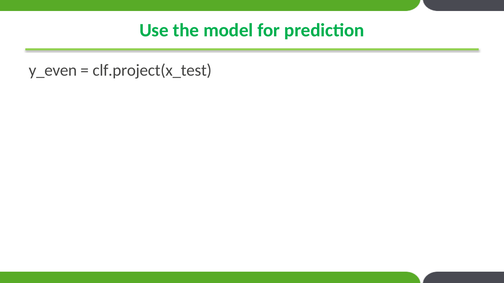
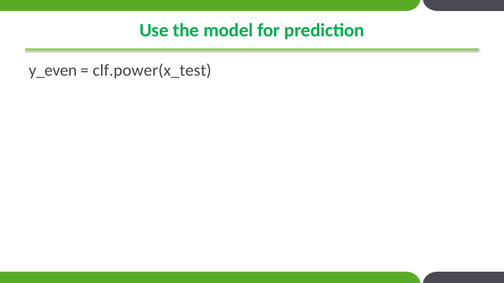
clf.project(x_test: clf.project(x_test -> clf.power(x_test (152, 71)
